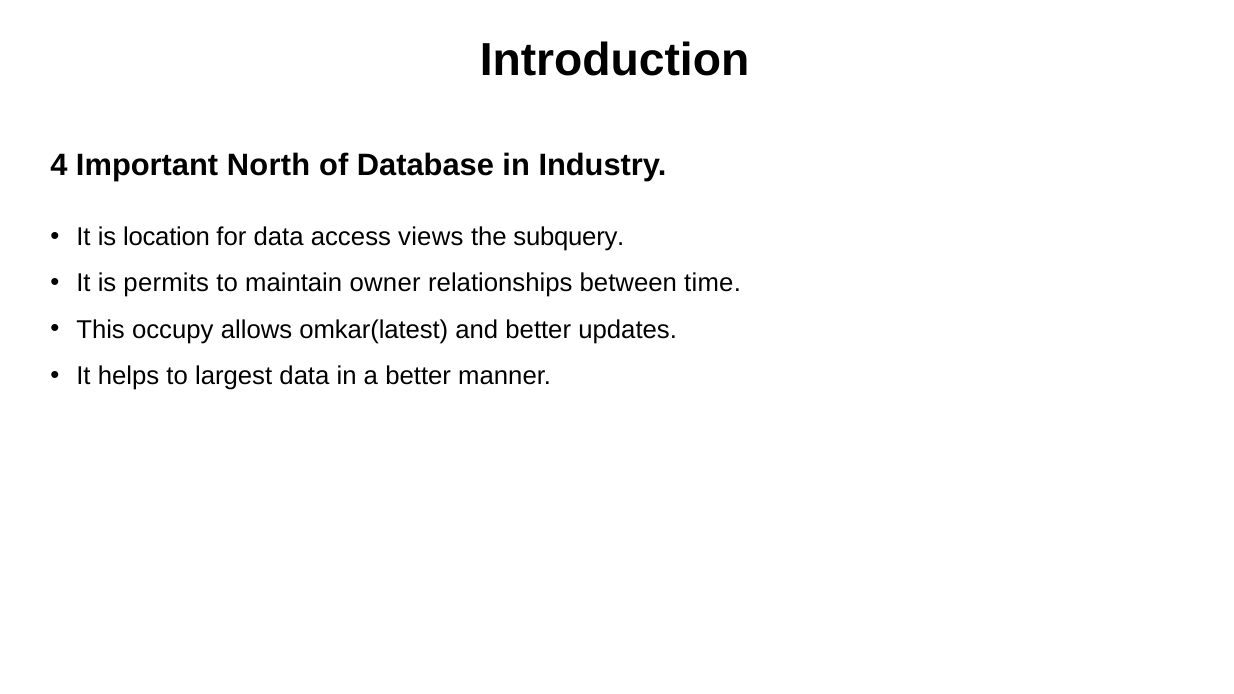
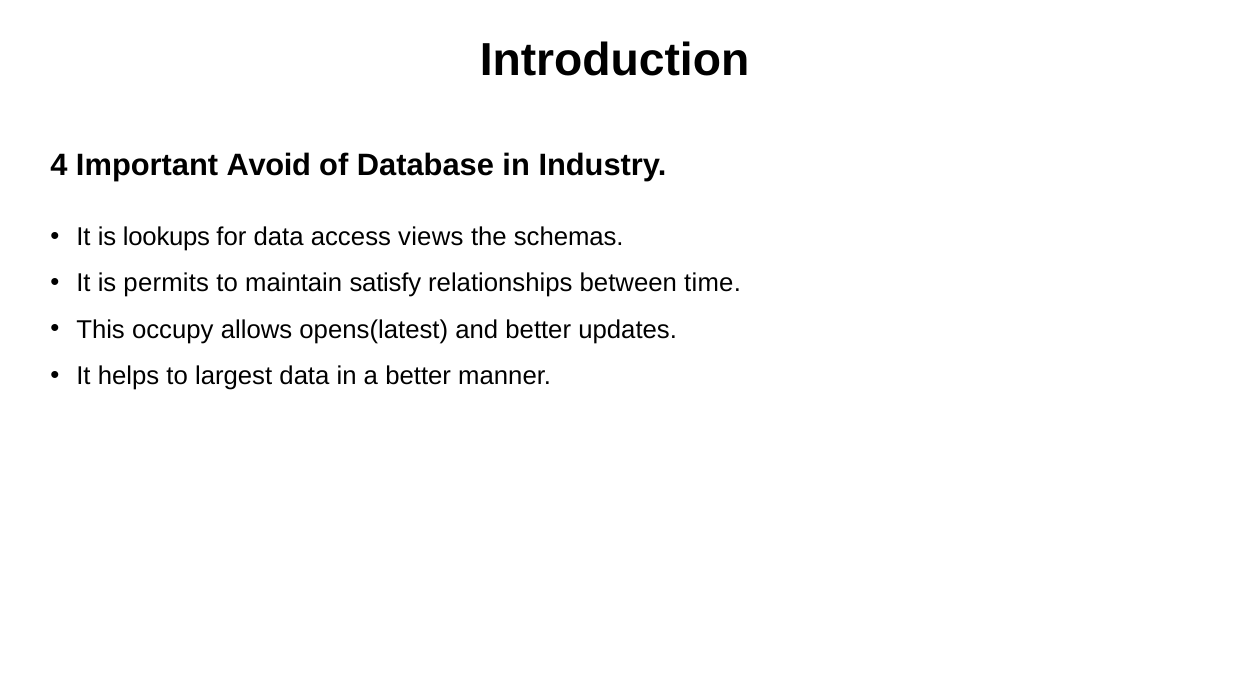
North: North -> Avoid (269, 165)
location: location -> lookups (167, 237)
subquery: subquery -> schemas (569, 237)
owner: owner -> satisfy (385, 284)
omkar(latest: omkar(latest -> opens(latest (374, 330)
